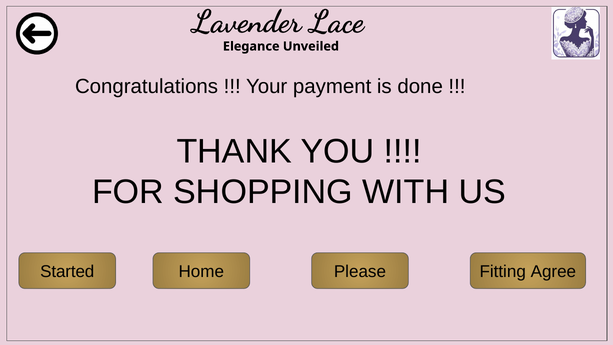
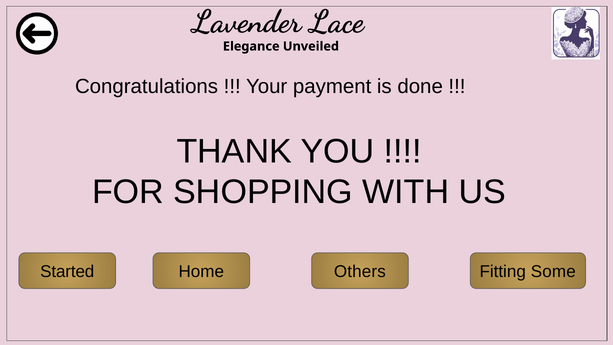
Please: Please -> Others (360, 272)
Agree: Agree -> Some (553, 272)
